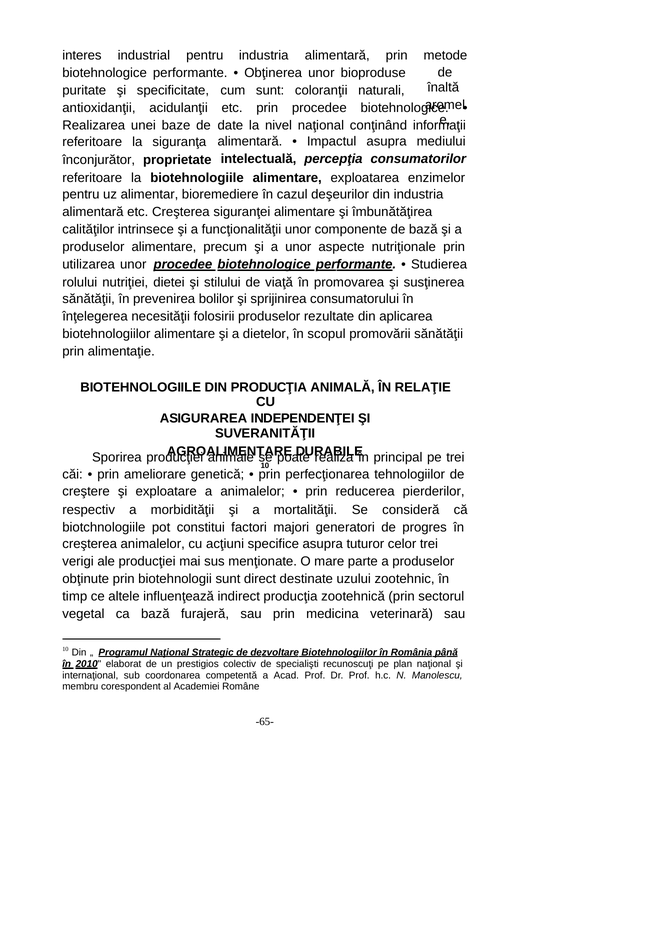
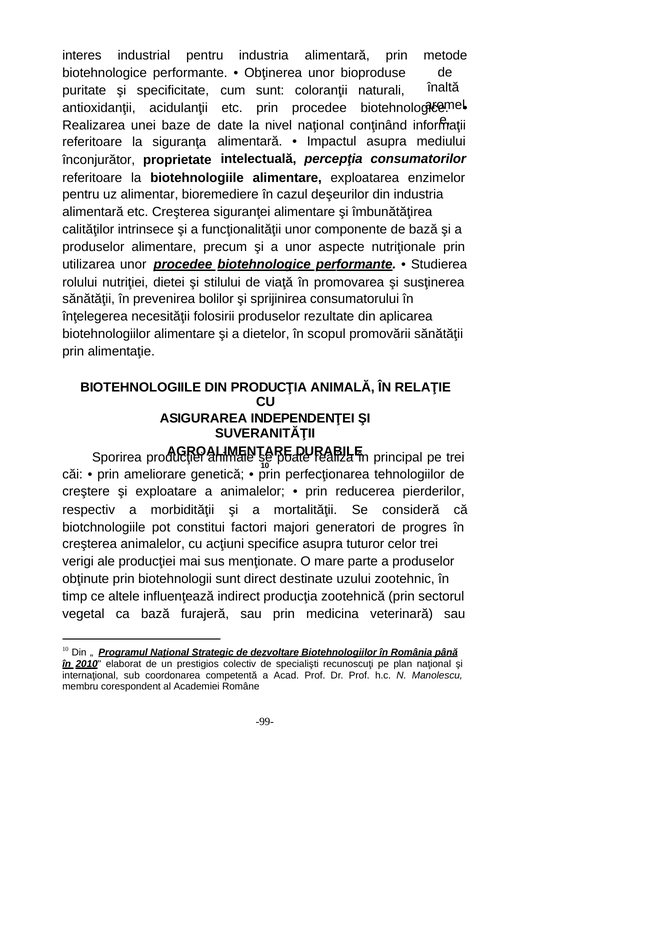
-65-: -65- -> -99- (265, 721)
